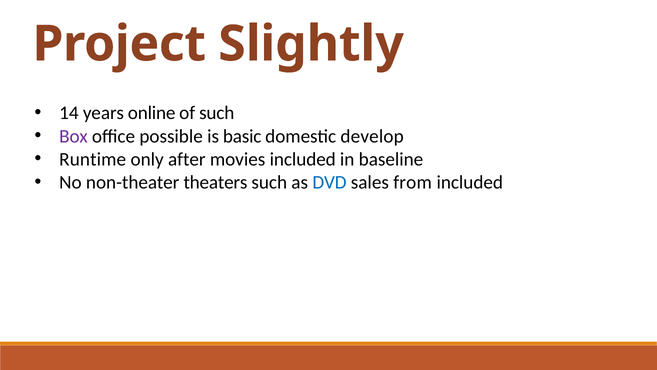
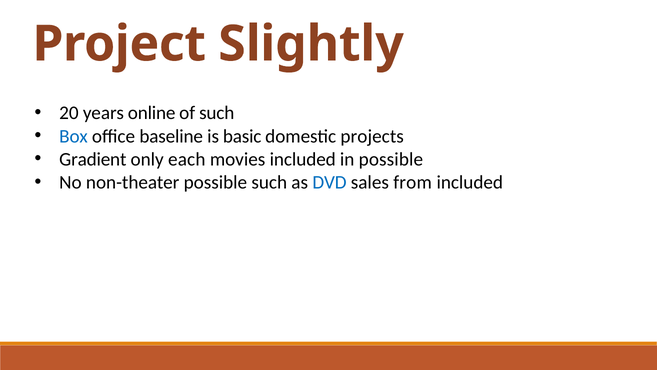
14: 14 -> 20 (69, 113)
Box colour: purple -> blue (74, 136)
possible: possible -> baseline (171, 136)
develop: develop -> projects (372, 136)
Runtime: Runtime -> Gradient (93, 159)
after: after -> each (187, 159)
in baseline: baseline -> possible (391, 159)
non-theater theaters: theaters -> possible (215, 182)
